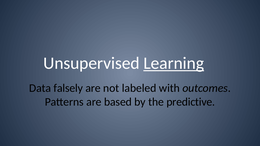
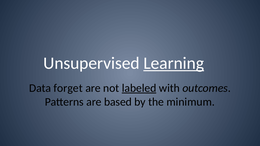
falsely: falsely -> forget (68, 88)
labeled underline: none -> present (139, 88)
predictive: predictive -> minimum (191, 102)
